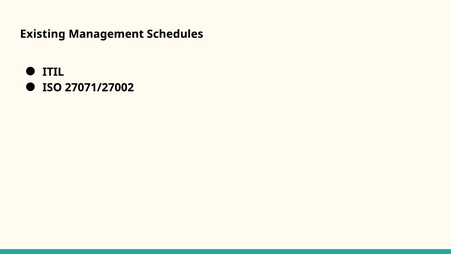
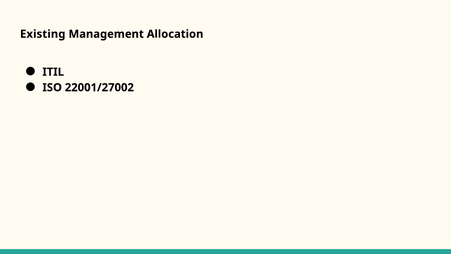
Schedules: Schedules -> Allocation (175, 34)
27071/27002: 27071/27002 -> 22001/27002 (99, 87)
